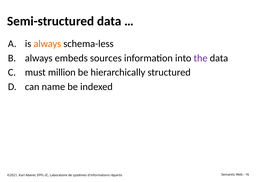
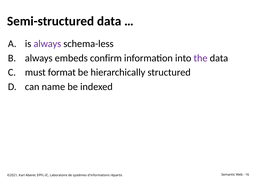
always colour: orange -> purple (47, 44)
sources: sources -> confirm (106, 58)
million: million -> format (62, 72)
